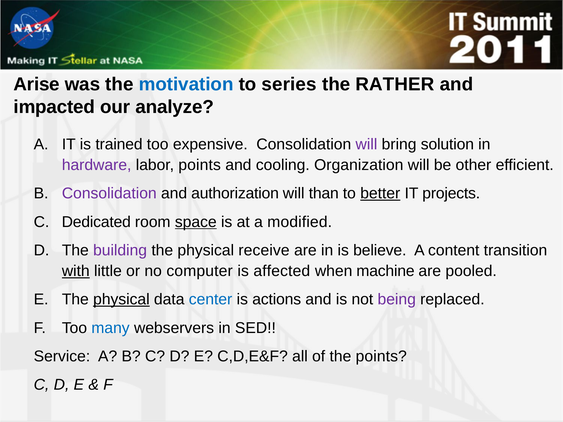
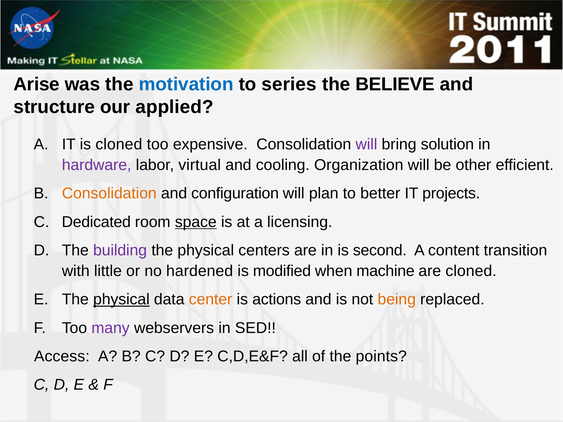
RATHER: RATHER -> BELIEVE (395, 84)
impacted: impacted -> structure (54, 107)
analyze: analyze -> applied (175, 107)
is trained: trained -> cloned (119, 145)
labor points: points -> virtual (200, 165)
Consolidation colour: purple -> orange (109, 194)
authorization: authorization -> configuration (235, 194)
than: than -> plan (324, 194)
better underline: present -> none (380, 194)
modified: modified -> licensing (300, 222)
receive: receive -> centers (264, 251)
believe: believe -> second (380, 251)
with underline: present -> none (76, 271)
computer: computer -> hardened (200, 271)
affected: affected -> modified (282, 271)
are pooled: pooled -> cloned (471, 271)
center colour: blue -> orange (211, 300)
being colour: purple -> orange (397, 300)
many colour: blue -> purple (111, 328)
Service: Service -> Access (62, 357)
